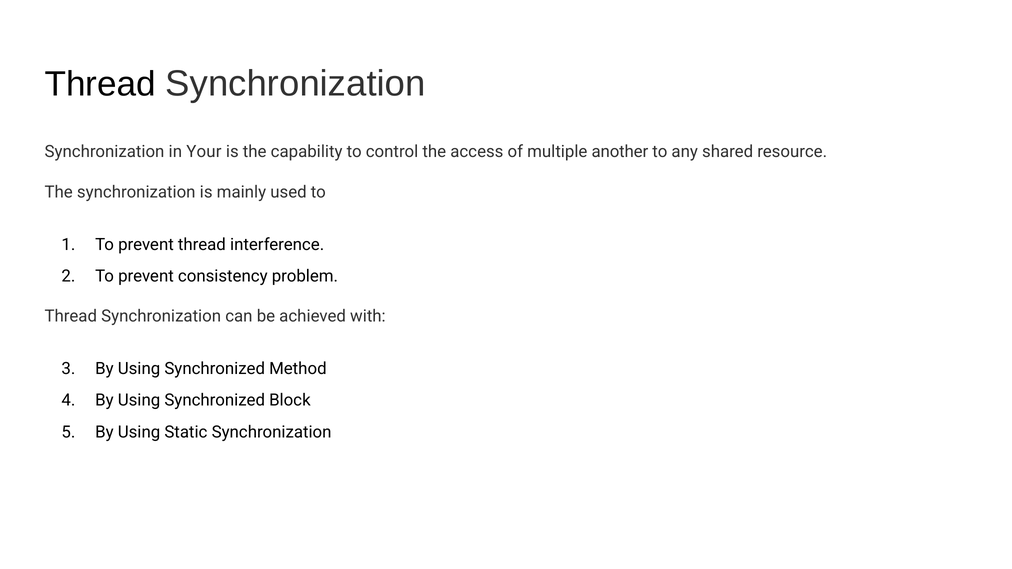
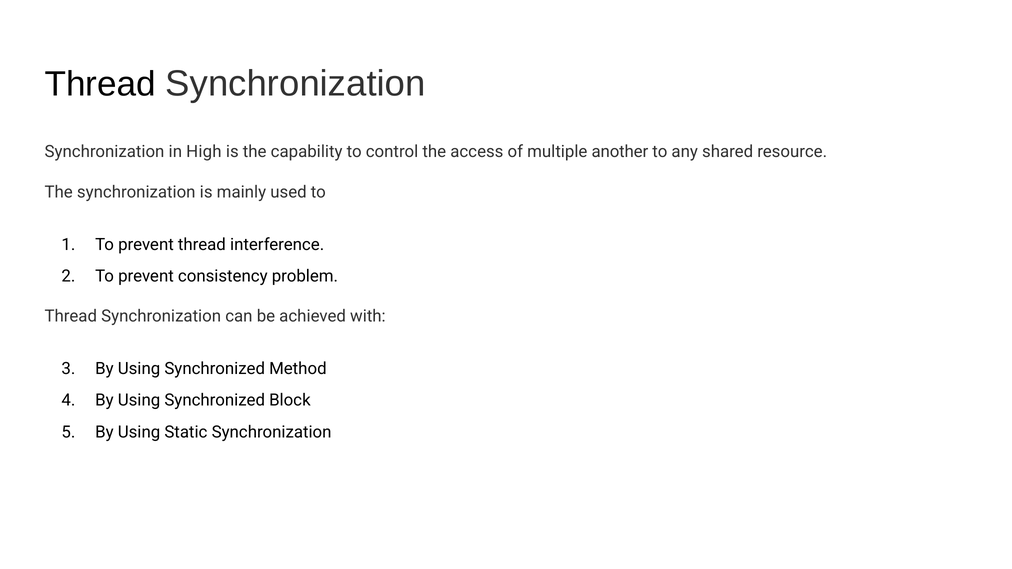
Your: Your -> High (204, 152)
